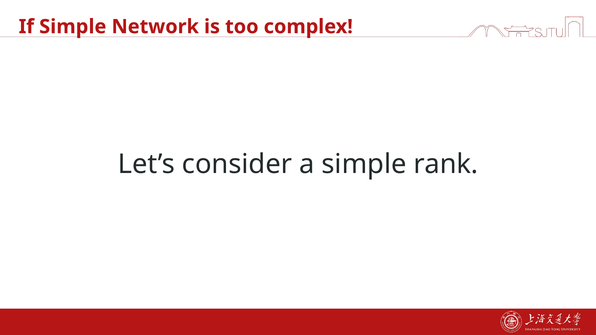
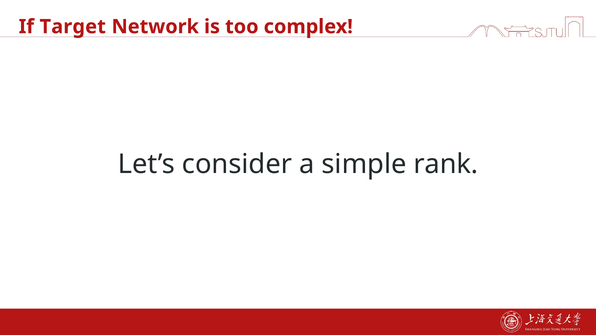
If Simple: Simple -> Target (73, 27)
